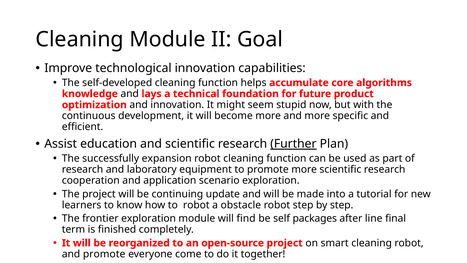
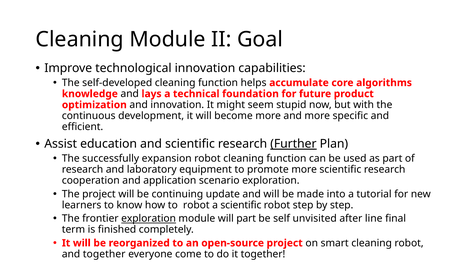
a obstacle: obstacle -> scientific (241, 205)
exploration underline: none -> present (149, 218)
will find: find -> part (246, 218)
packages: packages -> unvisited (315, 218)
and promote: promote -> together (104, 254)
